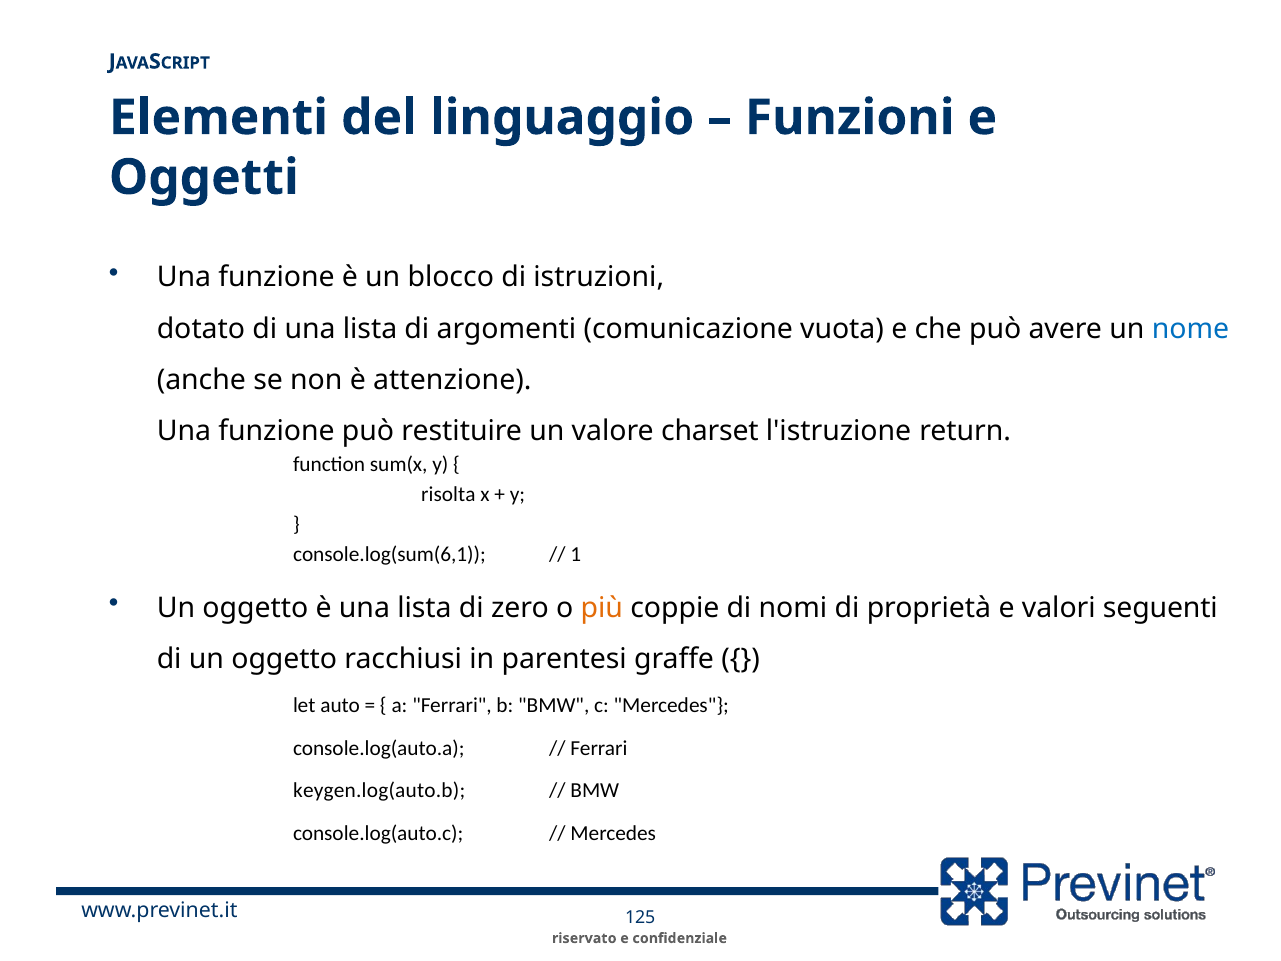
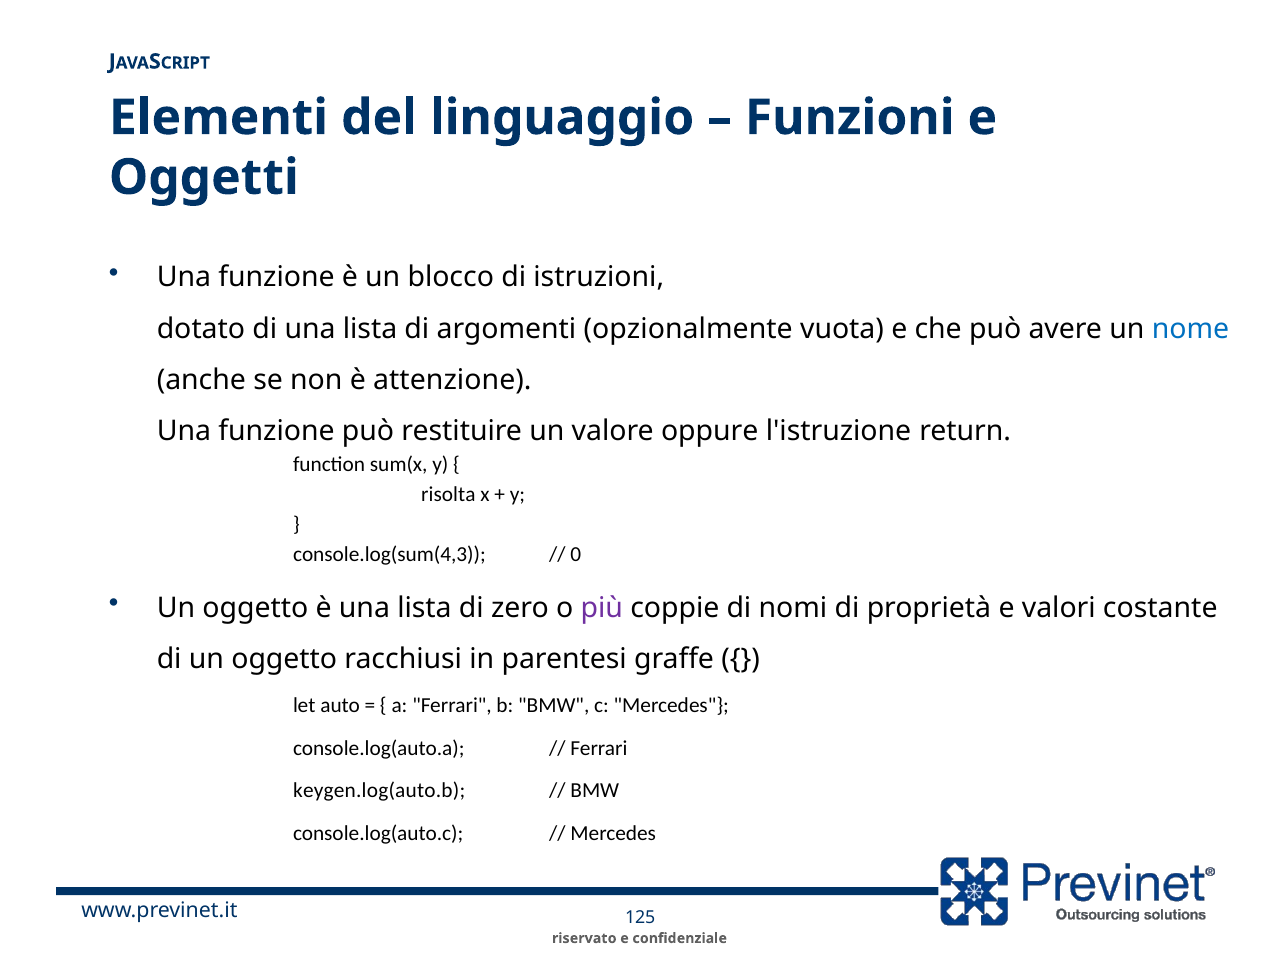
comunicazione: comunicazione -> opzionalmente (688, 329)
charset: charset -> oppure (710, 431)
console.log(sum(6,1: console.log(sum(6,1 -> console.log(sum(4,3 (389, 554)
1: 1 -> 0 (576, 554)
più colour: orange -> purple (602, 607)
seguenti: seguenti -> costante (1160, 607)
